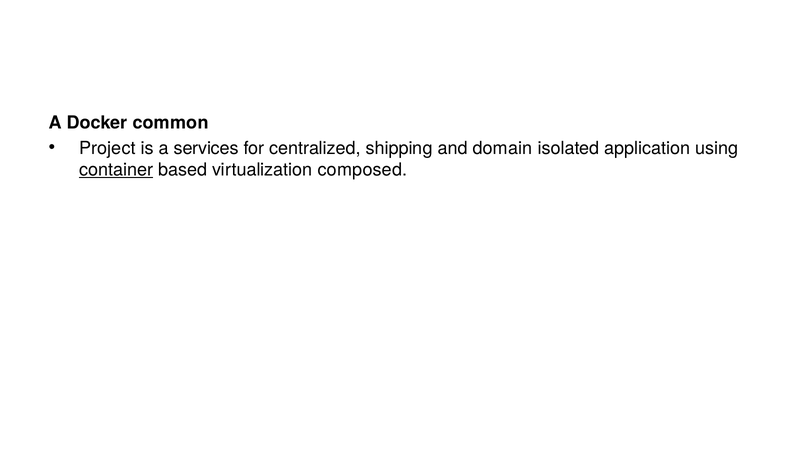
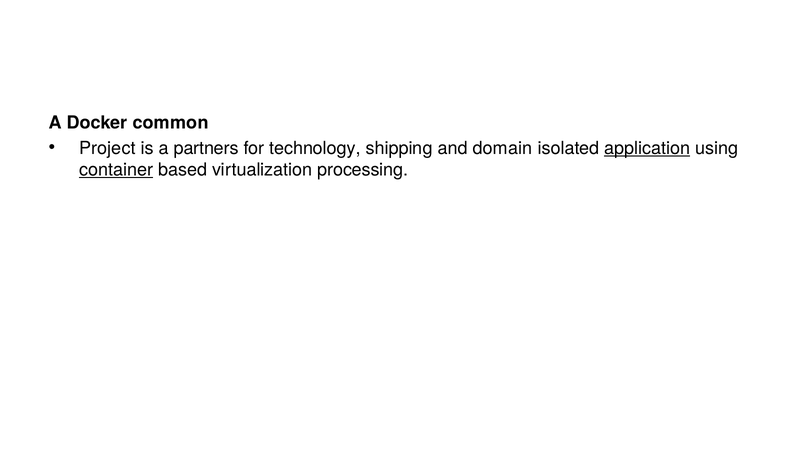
services: services -> partners (206, 148)
centralized: centralized -> technology (315, 148)
application underline: none -> present (647, 148)
composed: composed -> processing (363, 170)
